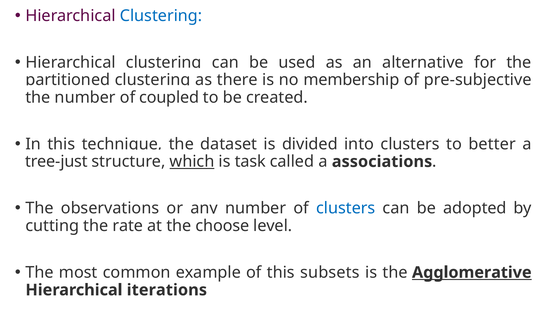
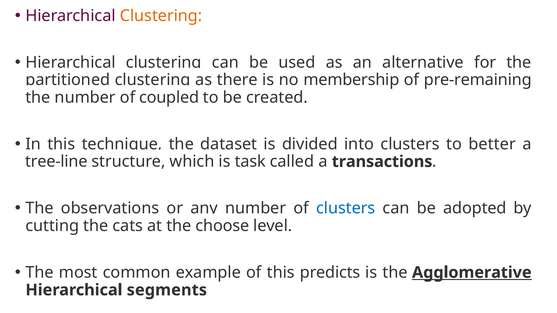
Clustering colour: blue -> orange (161, 16)
pre-subjective: pre-subjective -> pre-remaining (478, 80)
tree-just: tree-just -> tree-line (56, 162)
which underline: present -> none (192, 162)
associations: associations -> transactions (382, 162)
rate: rate -> cats (128, 226)
subsets: subsets -> predicts (330, 273)
iterations: iterations -> segments (167, 290)
